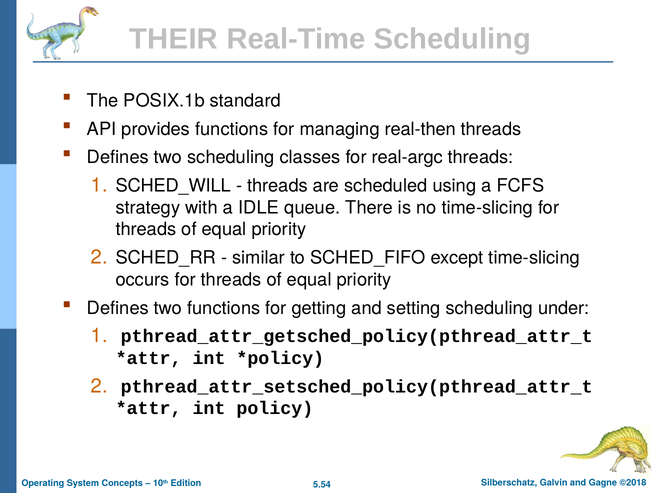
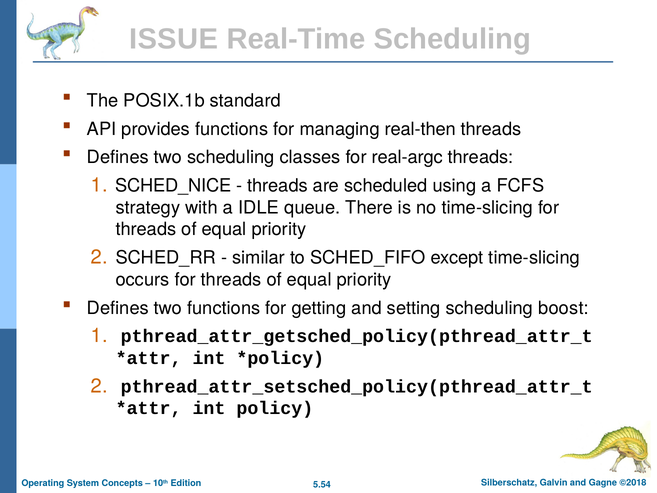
THEIR: THEIR -> ISSUE (174, 39)
SCHED_WILL: SCHED_WILL -> SCHED_NICE (173, 186)
under: under -> boost (564, 308)
